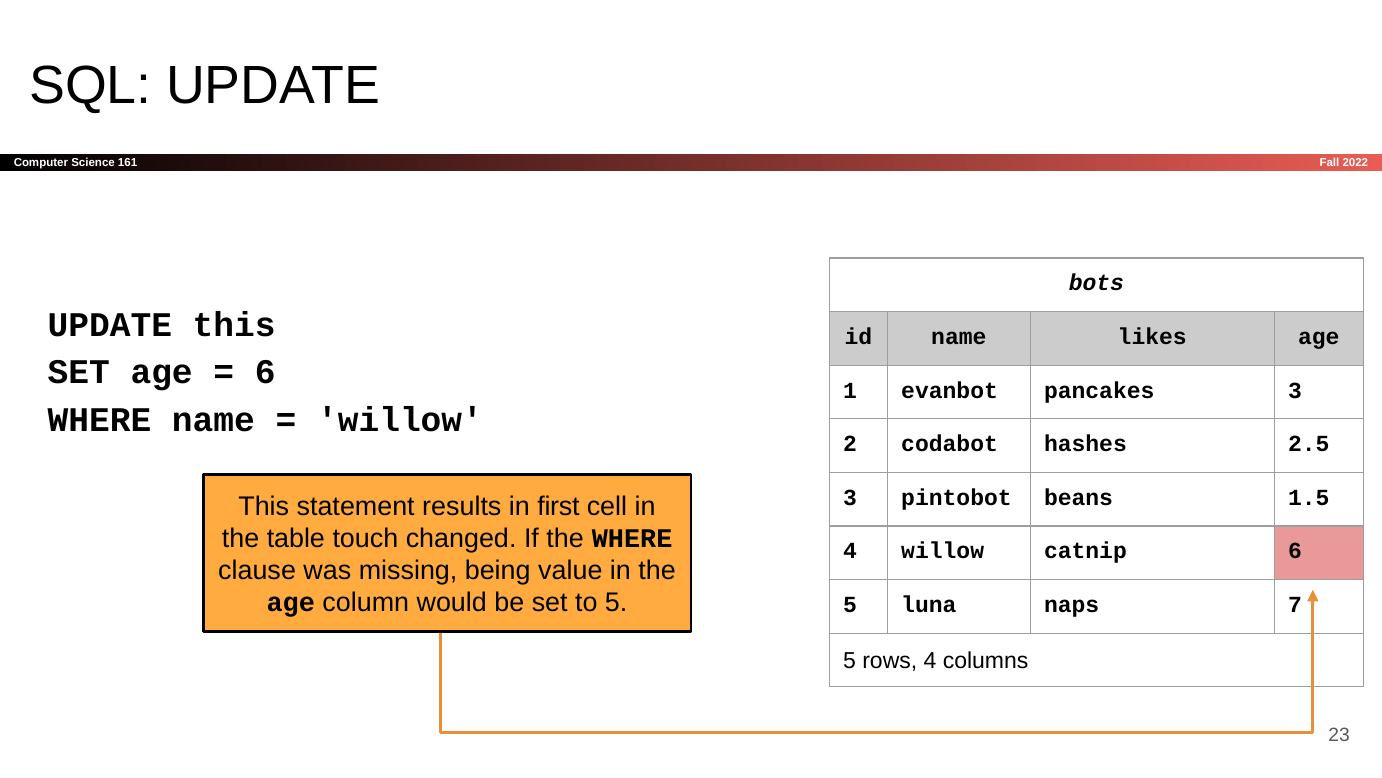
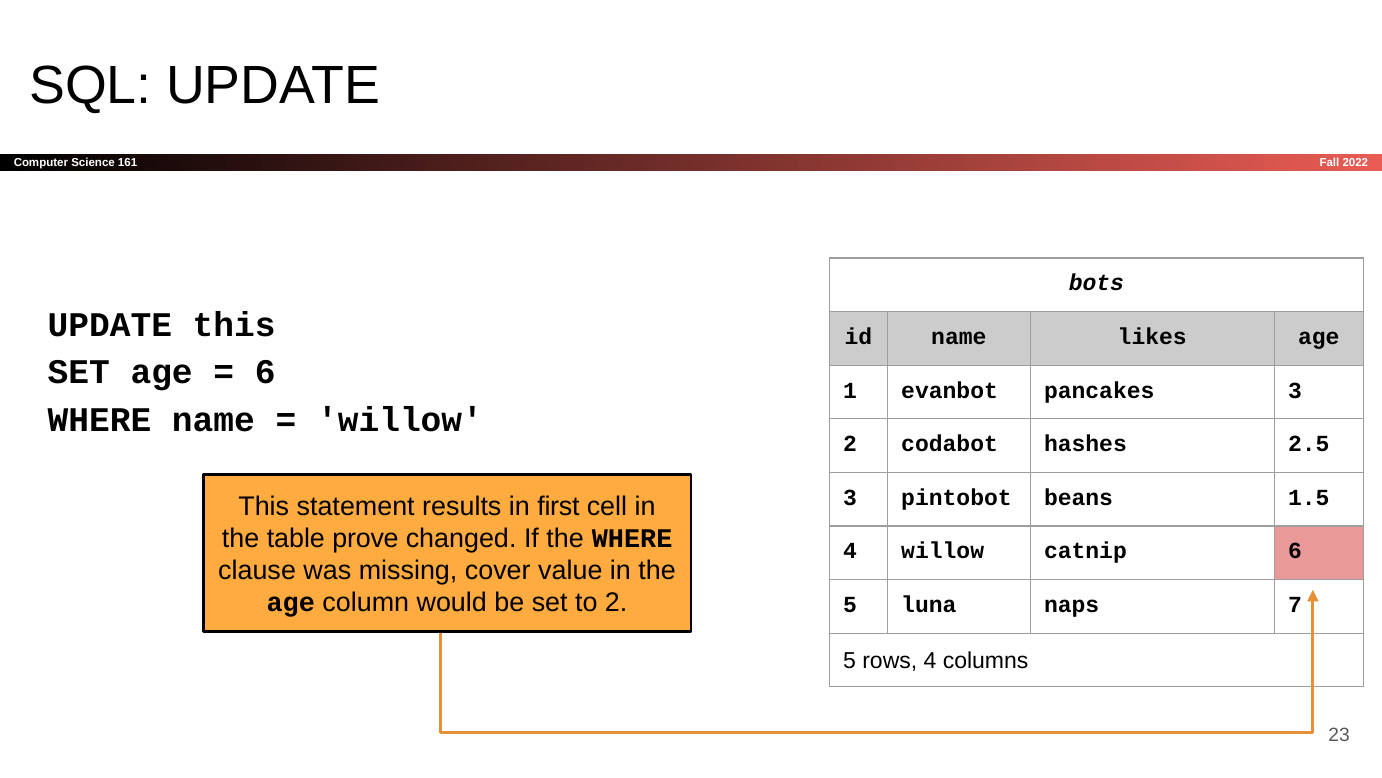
touch: touch -> prove (366, 538)
being: being -> cover (498, 570)
to 5: 5 -> 2 (616, 603)
